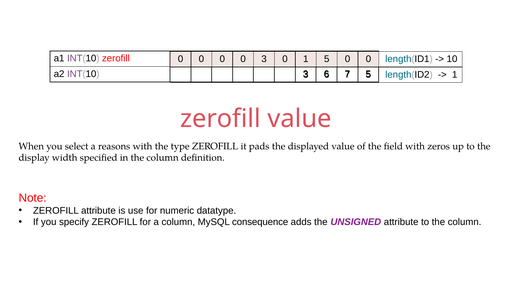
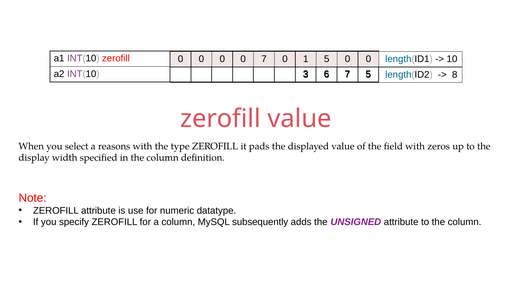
0 3: 3 -> 7 (264, 59)
1: 1 -> 8 (455, 75)
consequence: consequence -> subsequently (260, 222)
